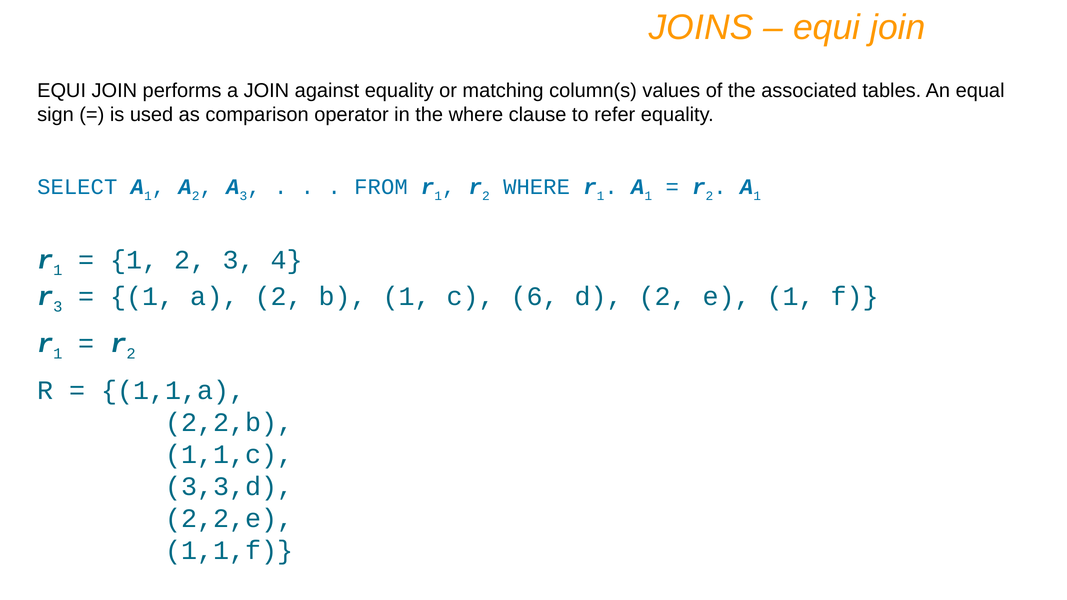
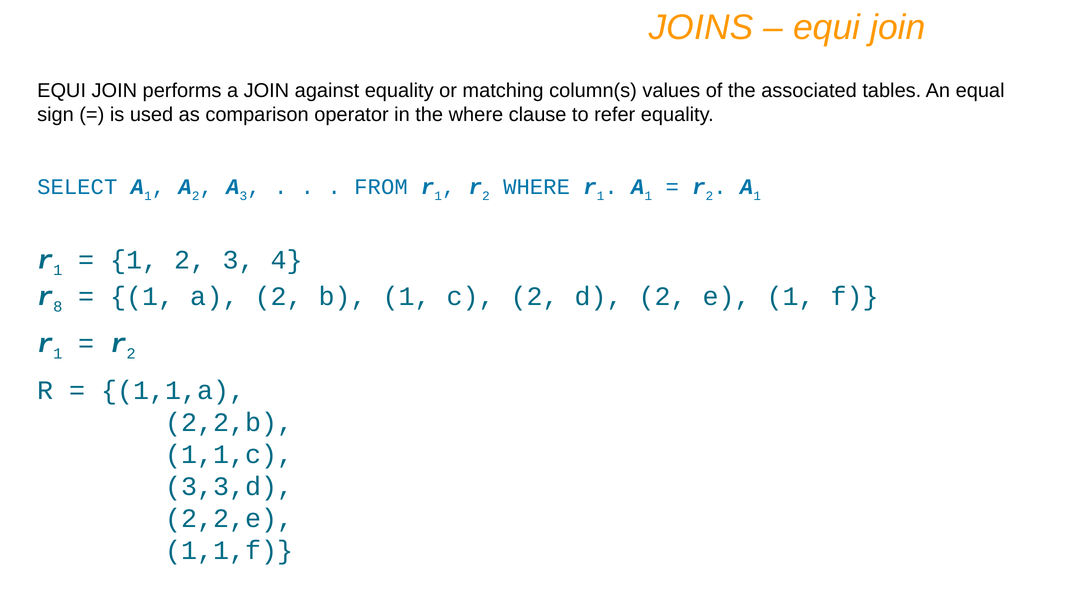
r 3: 3 -> 8 (58, 307)
c 6: 6 -> 2 (535, 296)
